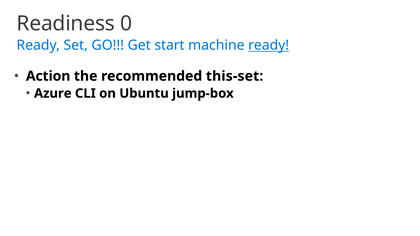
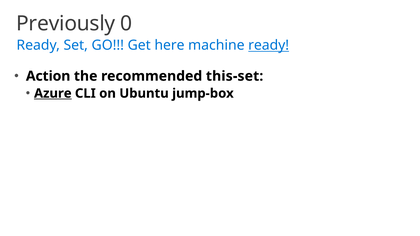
Readiness: Readiness -> Previously (66, 24)
start: start -> here (169, 45)
Azure underline: none -> present (53, 93)
